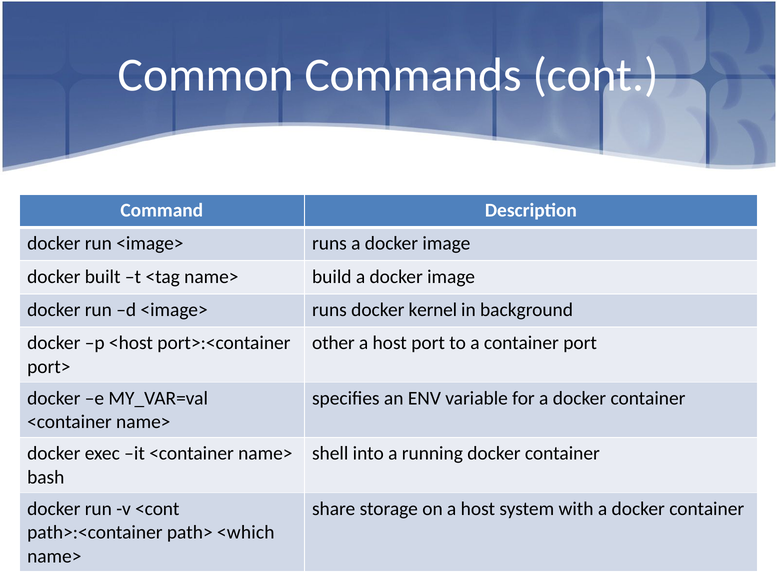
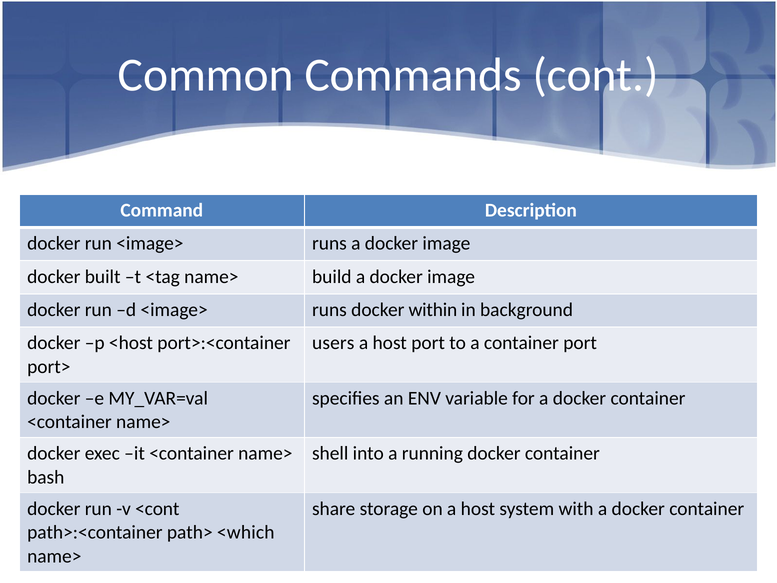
kernel: kernel -> within (433, 310)
other: other -> users (333, 343)
